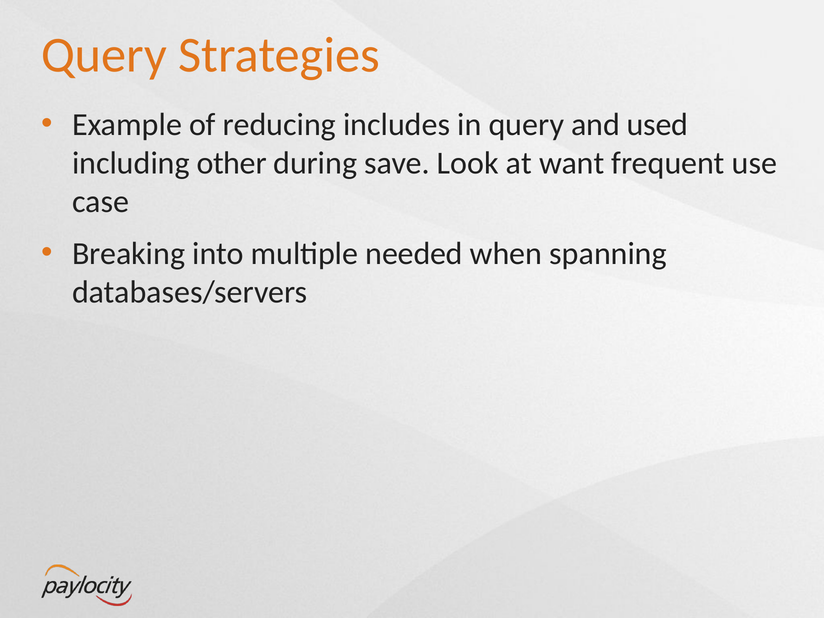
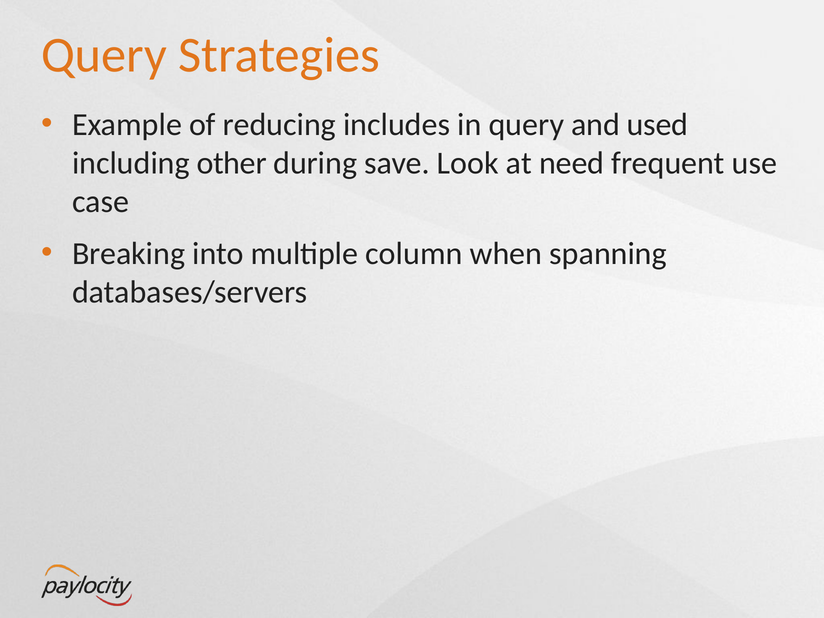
want: want -> need (572, 163)
needed: needed -> column (414, 254)
